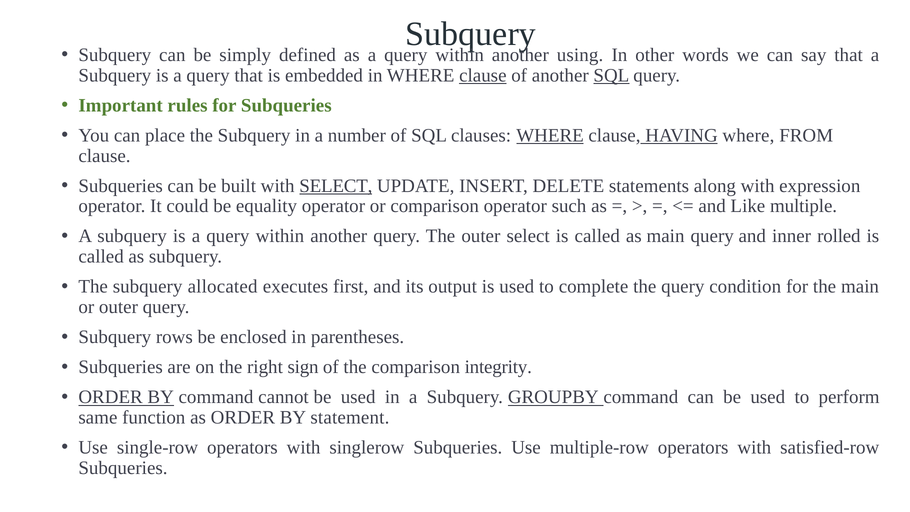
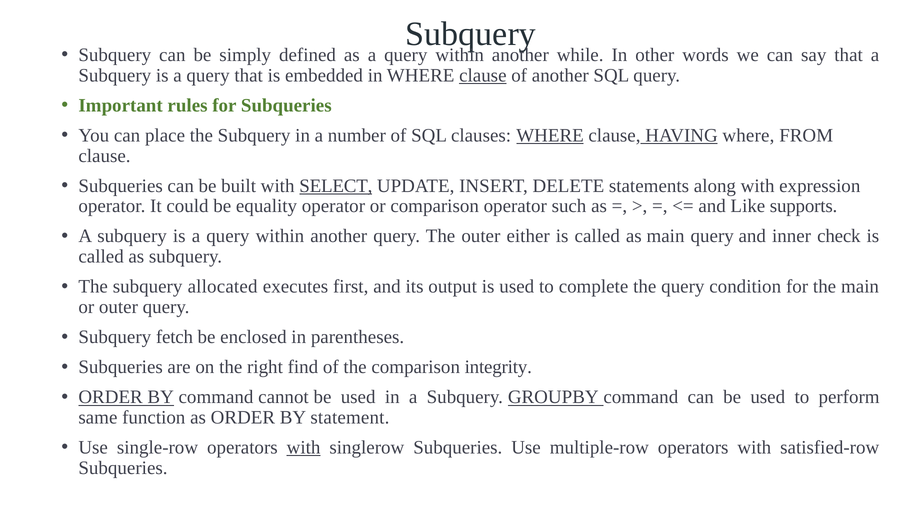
using: using -> while (580, 55)
SQL underline: present -> none (611, 75)
multiple: multiple -> supports (804, 206)
outer select: select -> either (528, 236)
rolled: rolled -> check (839, 236)
rows: rows -> fetch (174, 337)
sign: sign -> find (303, 367)
with underline: none -> present (304, 447)
